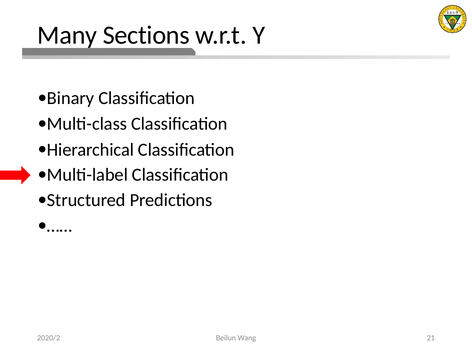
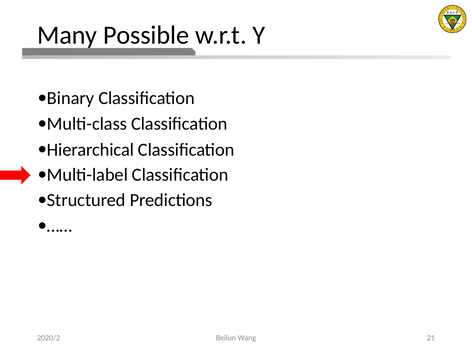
Sections: Sections -> Possible (146, 35)
